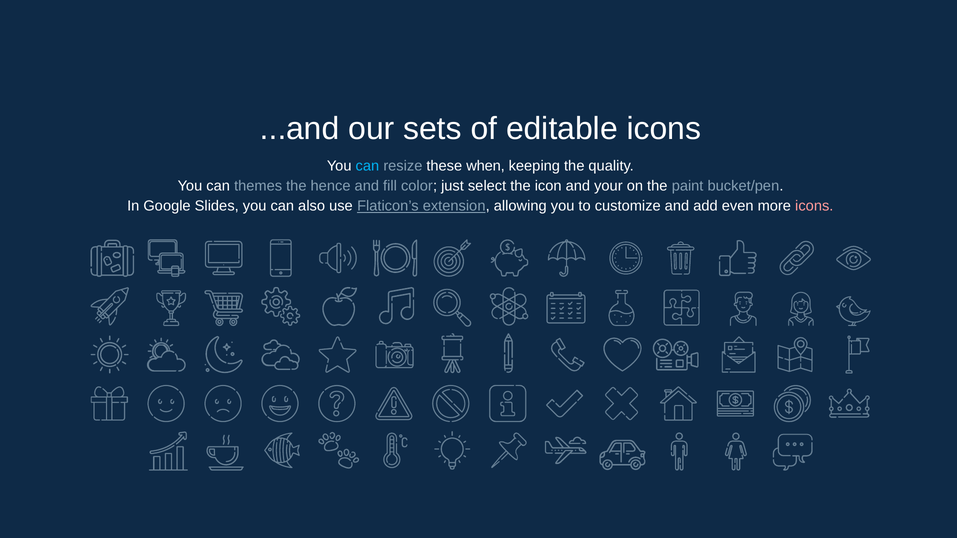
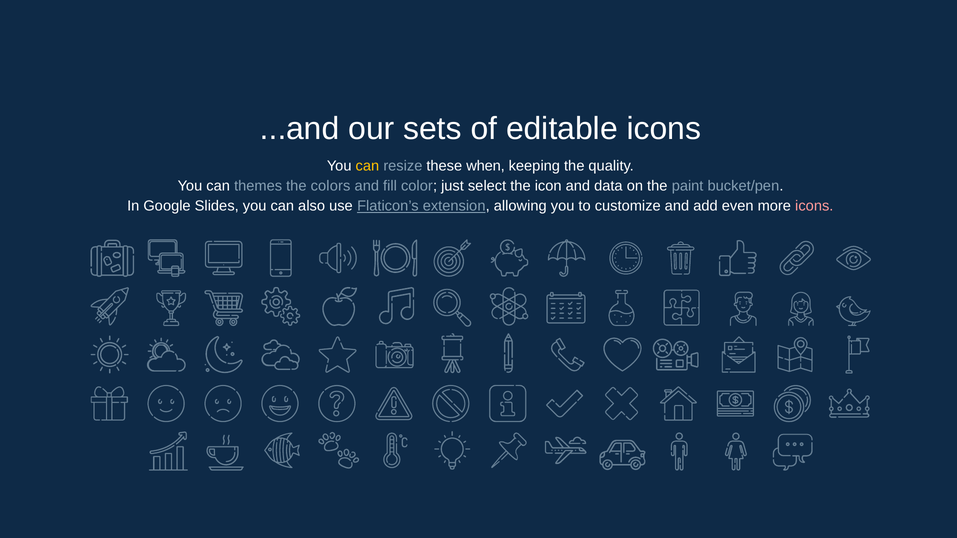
can colour: light blue -> yellow (367, 166)
hence: hence -> colors (330, 186)
your: your -> data (608, 186)
